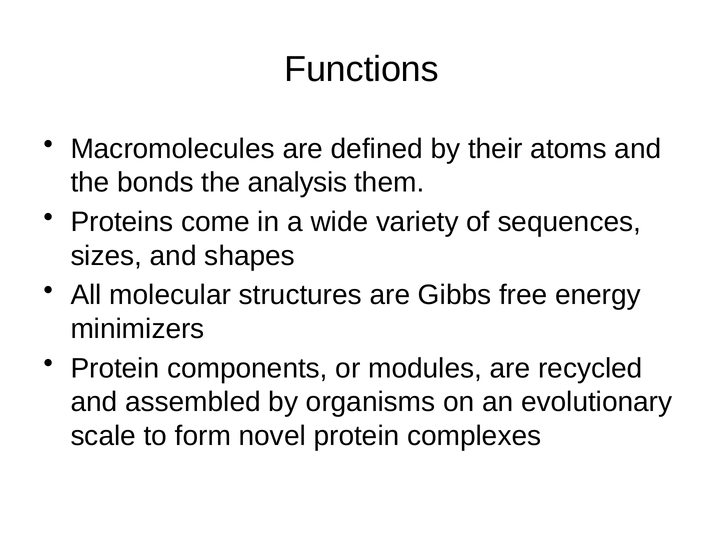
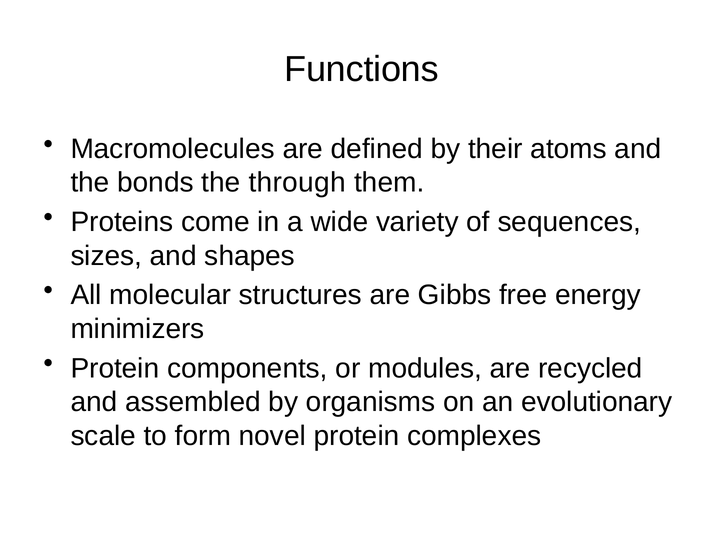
analysis: analysis -> through (297, 183)
